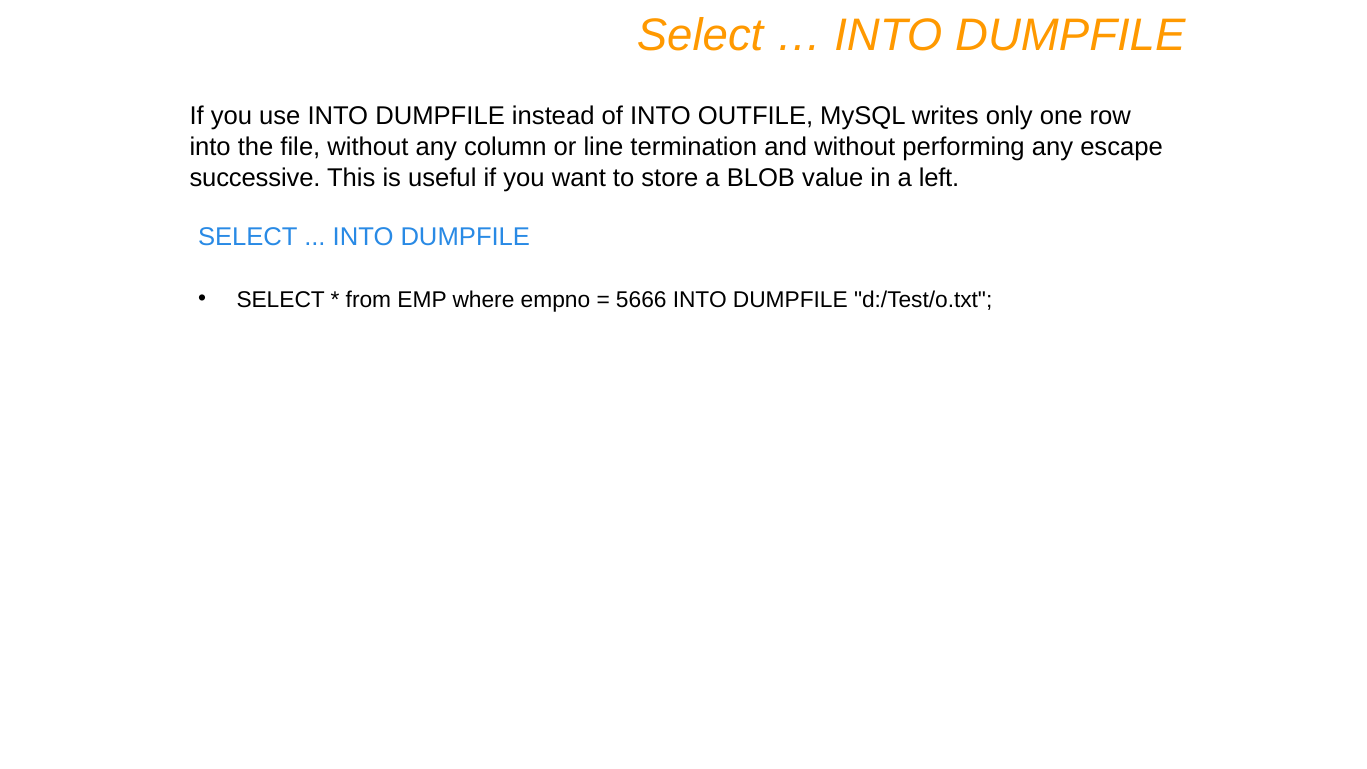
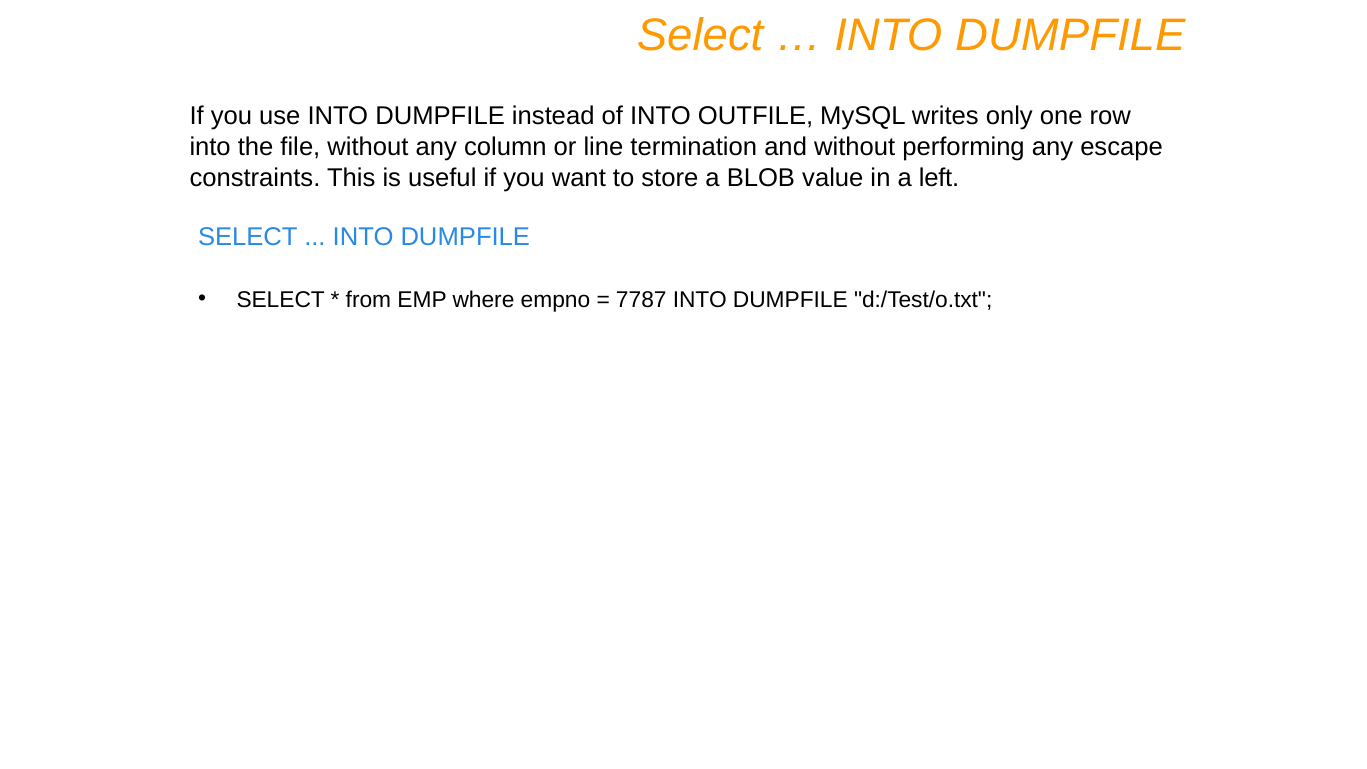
successive: successive -> constraints (255, 178)
5666: 5666 -> 7787 (641, 300)
